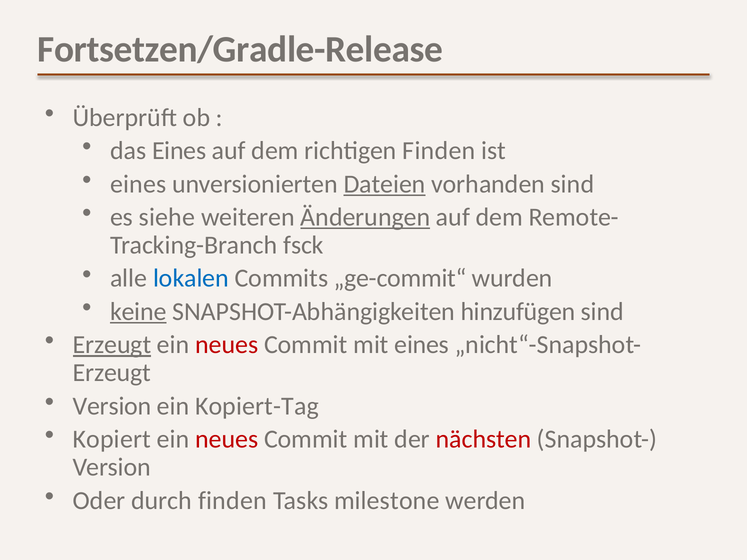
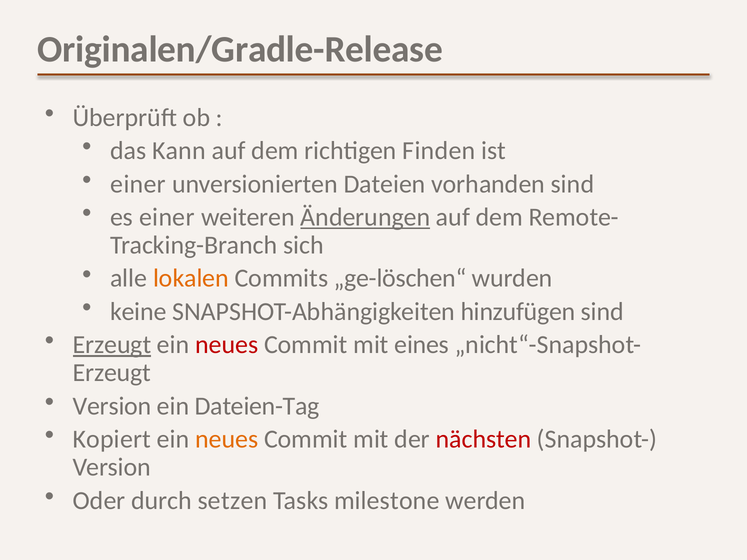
Fortsetzen/Gradle-Release: Fortsetzen/Gradle-Release -> Originalen/Gradle-Release (240, 50)
das Eines: Eines -> Kann (179, 151)
eines: eines -> einer (138, 184)
Dateien underline: present -> none (385, 184)
es siehe: siehe -> einer (167, 217)
fsck: fsck -> sich (304, 245)
lokalen colour: blue -> orange (191, 279)
„ge-commit“: „ge-commit“ -> „ge-löschen“ (400, 279)
keine underline: present -> none (138, 312)
Kopiert-Tag: Kopiert-Tag -> Dateien-Tag (257, 406)
neues colour: red -> orange (227, 439)
durch finden: finden -> setzen (232, 501)
